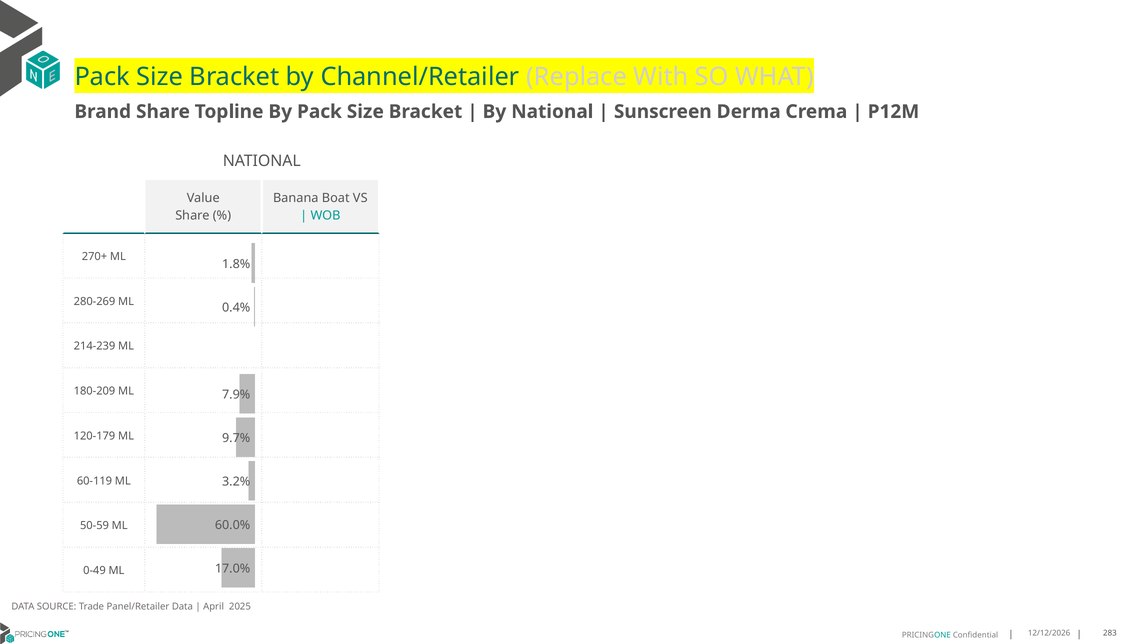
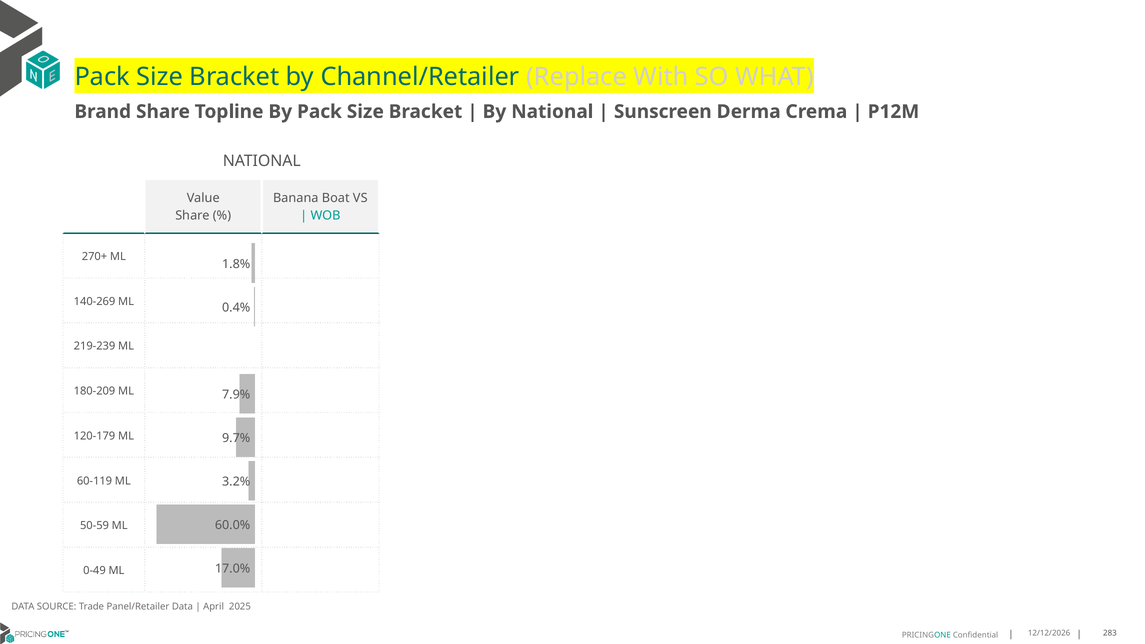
280-269: 280-269 -> 140-269 (95, 302)
214-239: 214-239 -> 219-239 (95, 346)
